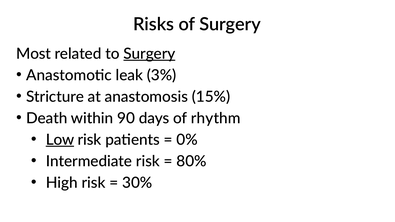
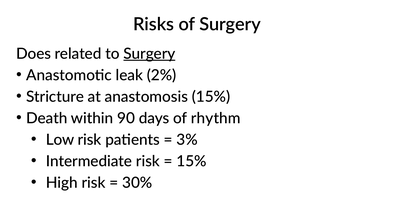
Most: Most -> Does (34, 54)
3%: 3% -> 2% (162, 75)
Low underline: present -> none (60, 140)
0%: 0% -> 3% (187, 140)
80%: 80% -> 15% (192, 161)
